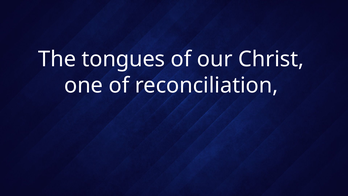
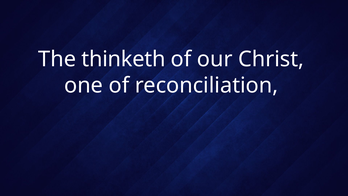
tongues: tongues -> thinketh (123, 59)
